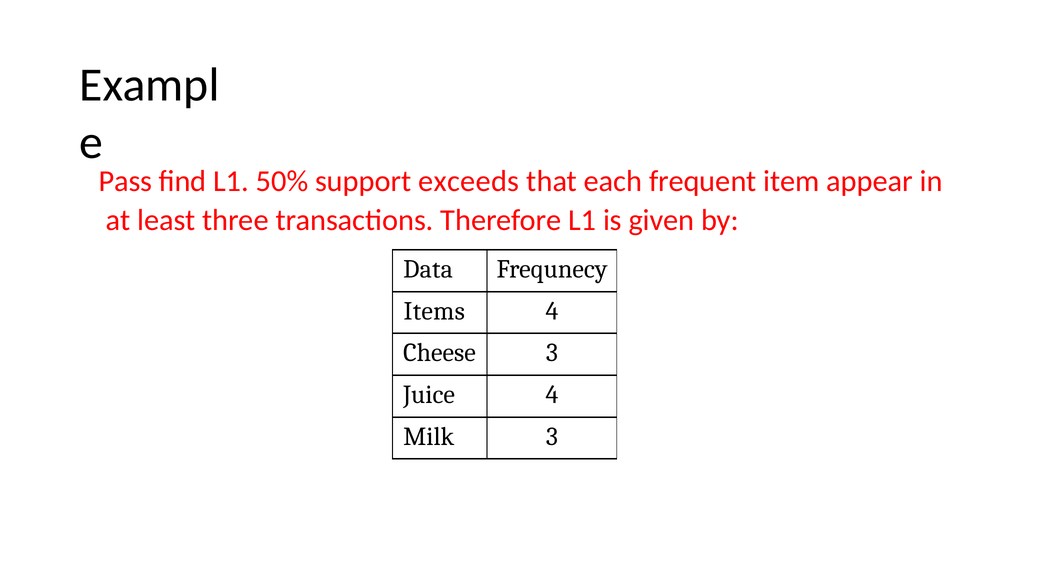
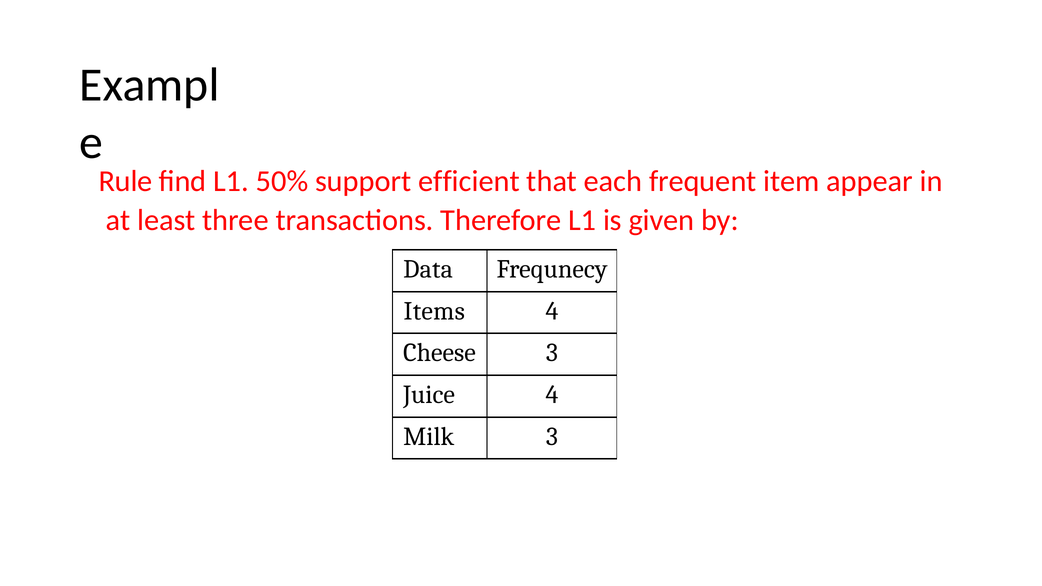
Pass: Pass -> Rule (125, 181)
exceeds: exceeds -> efficient (469, 181)
